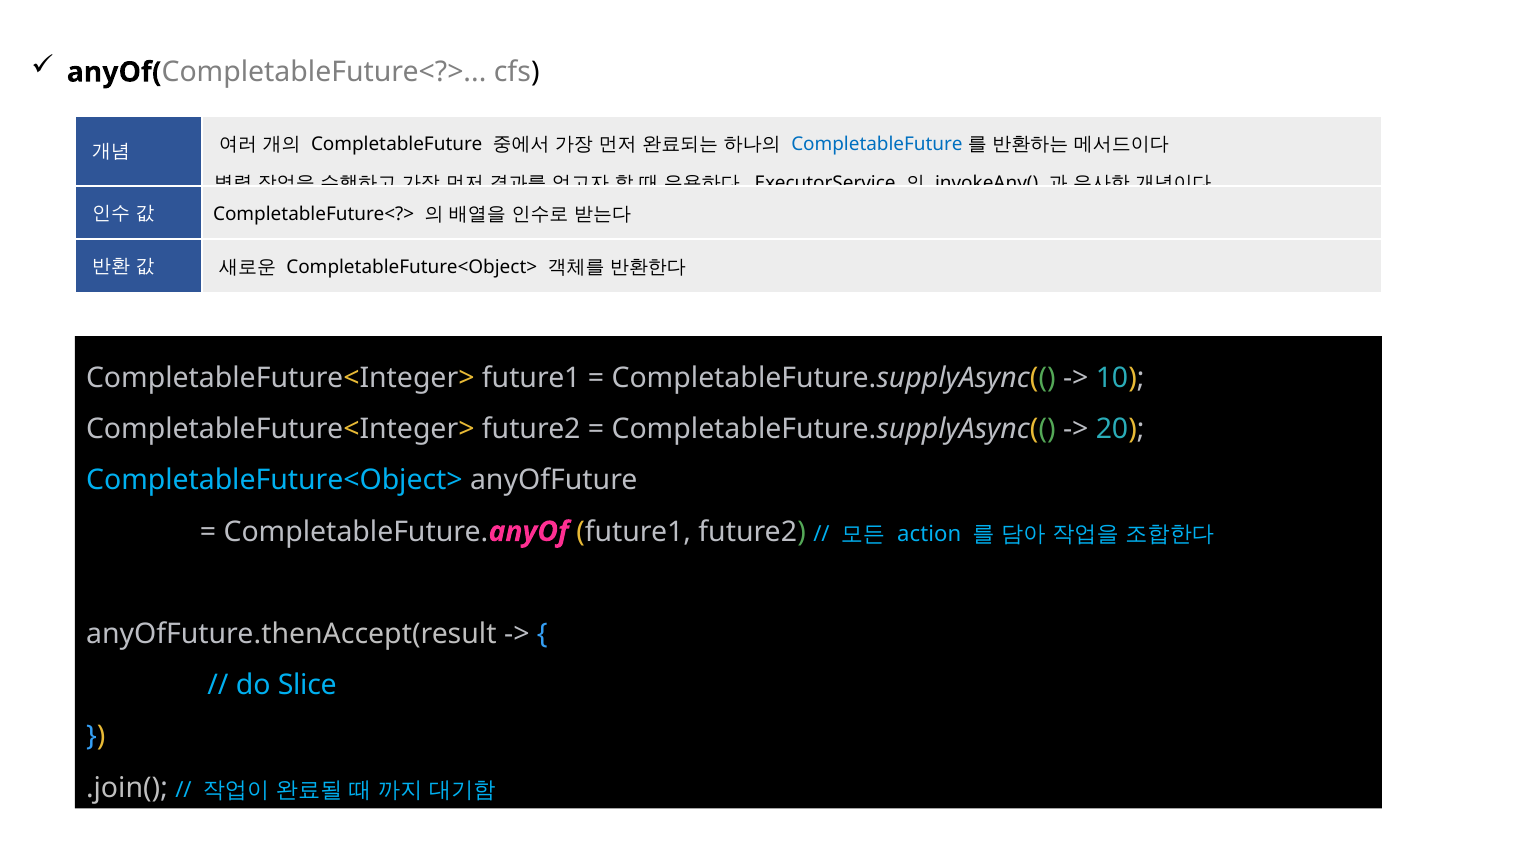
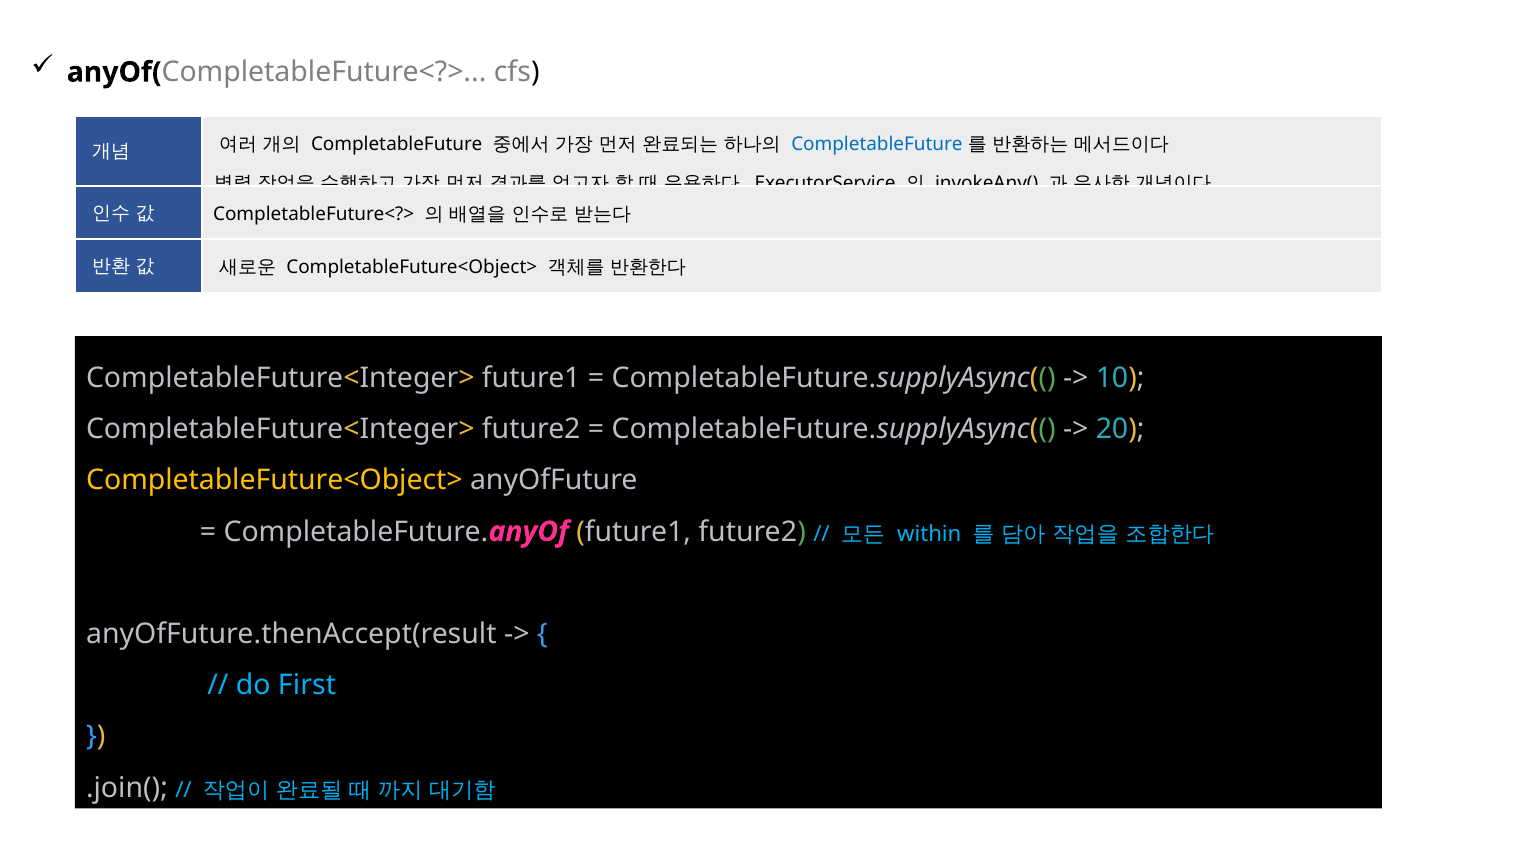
CompletableFuture<Object> colour: light blue -> yellow (274, 480)
action: action -> within (929, 534)
Slice: Slice -> First (307, 685)
